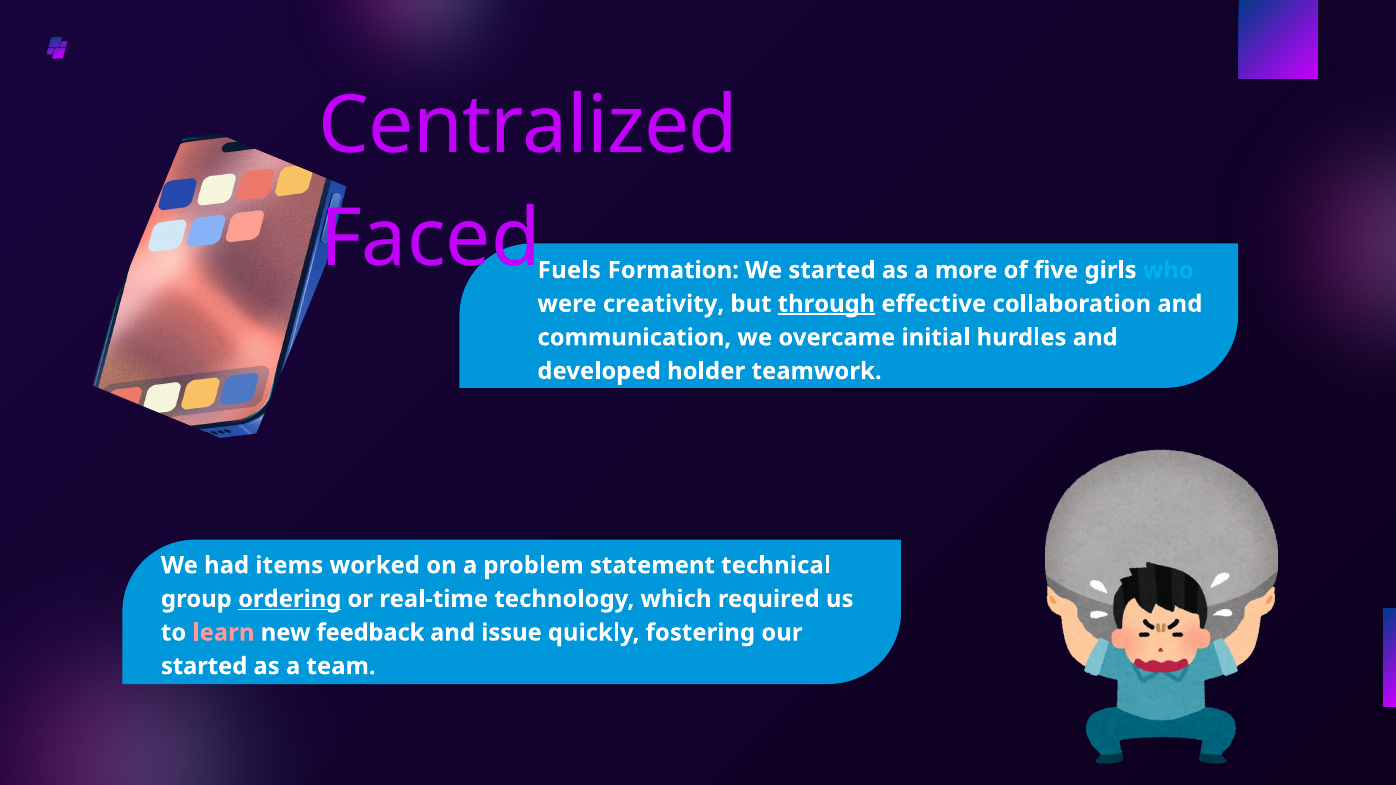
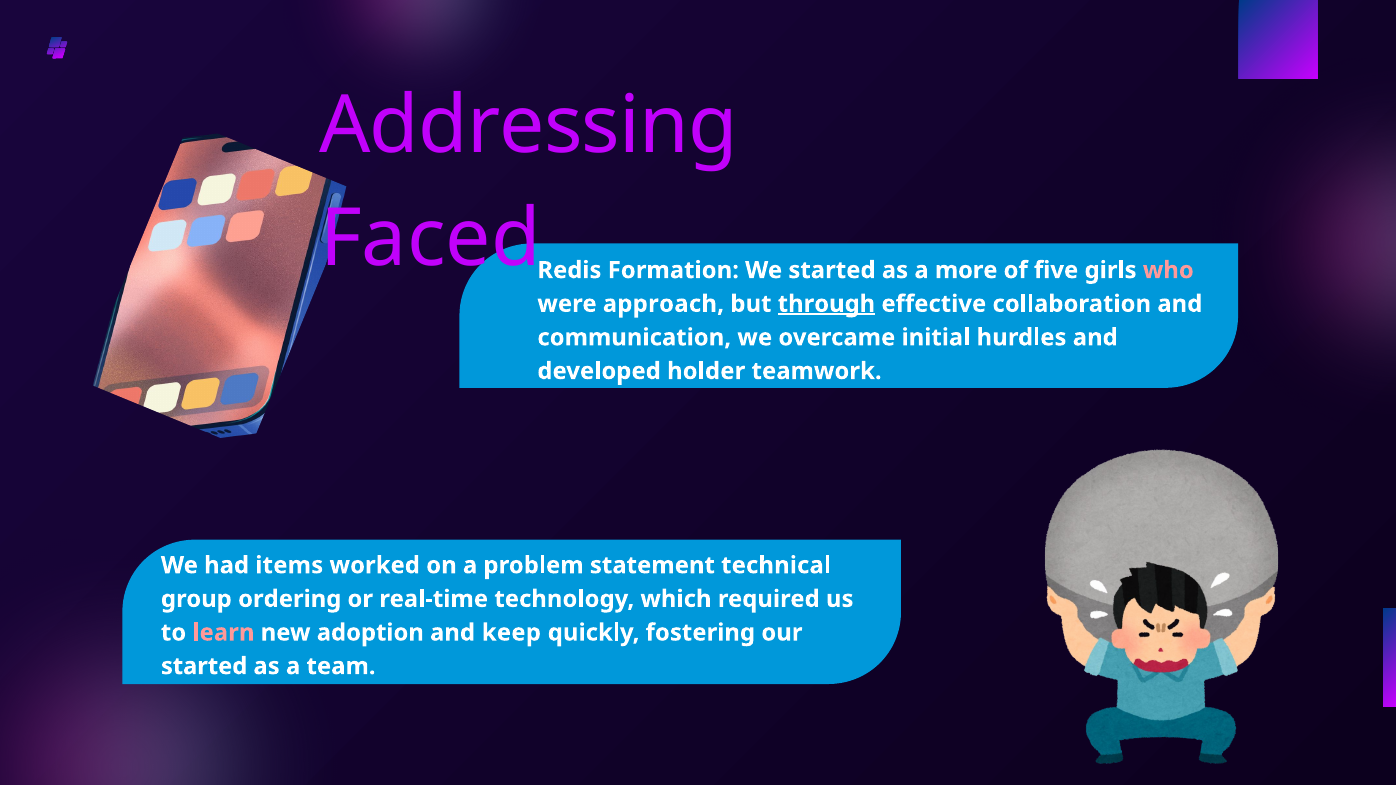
Centralized: Centralized -> Addressing (528, 126)
Fuels: Fuels -> Redis (569, 270)
who colour: light blue -> pink (1168, 270)
creativity: creativity -> approach (663, 304)
ordering underline: present -> none (290, 599)
feedback: feedback -> adoption (370, 633)
issue: issue -> keep (511, 633)
